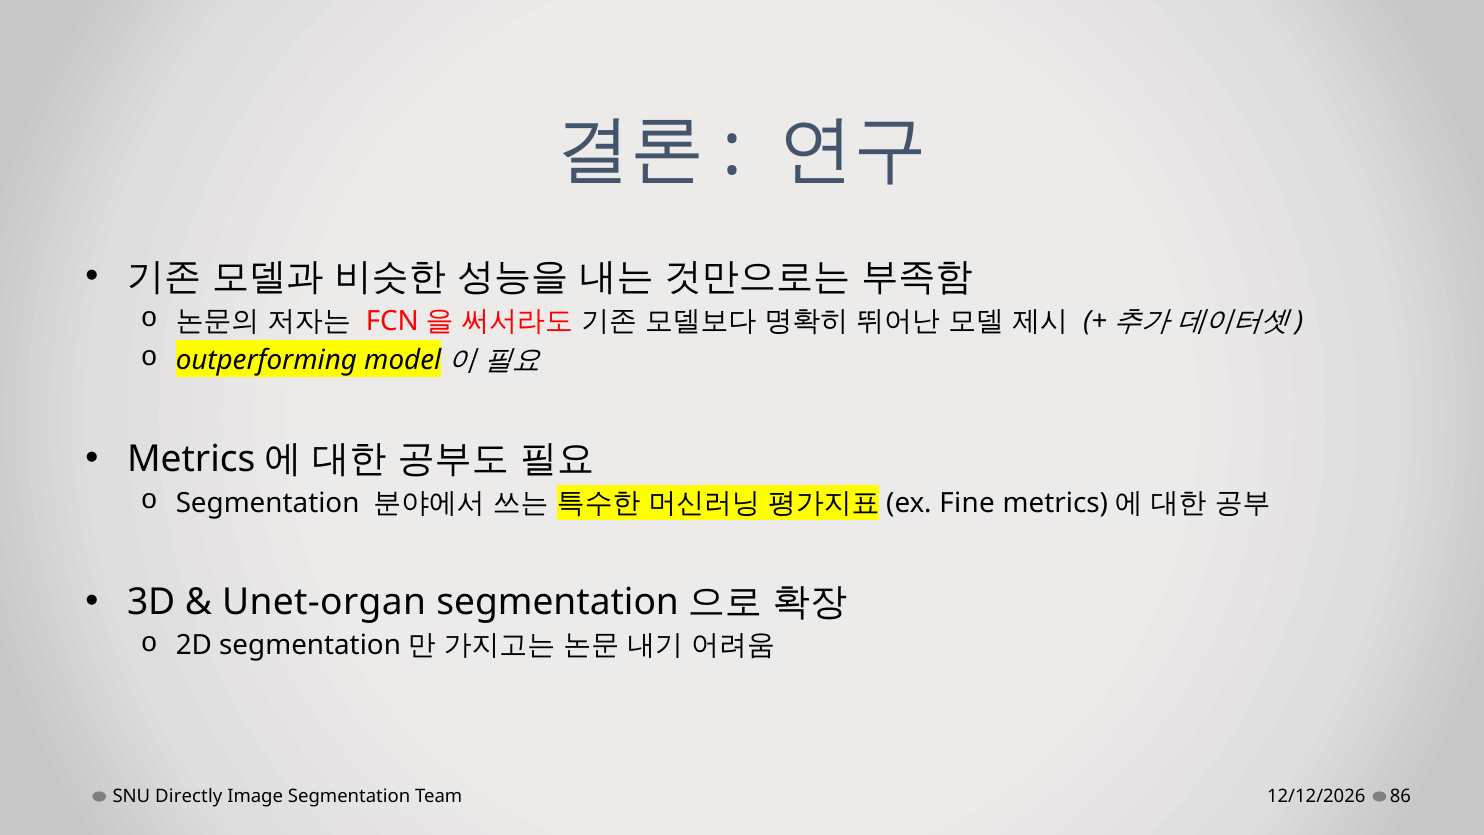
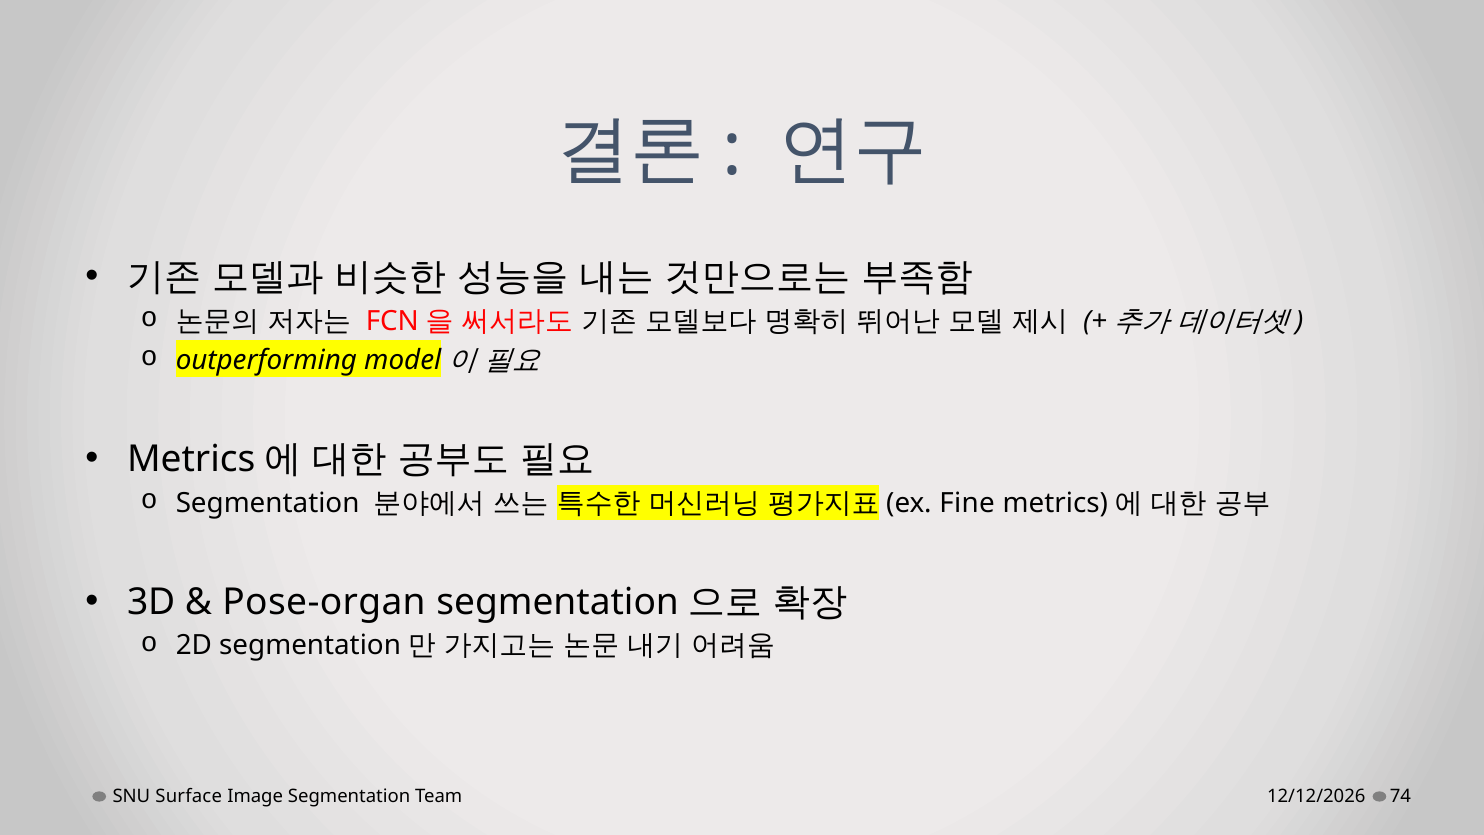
Unet-organ: Unet-organ -> Pose-organ (324, 602)
Directly: Directly -> Surface (189, 796)
86: 86 -> 74 (1400, 796)
